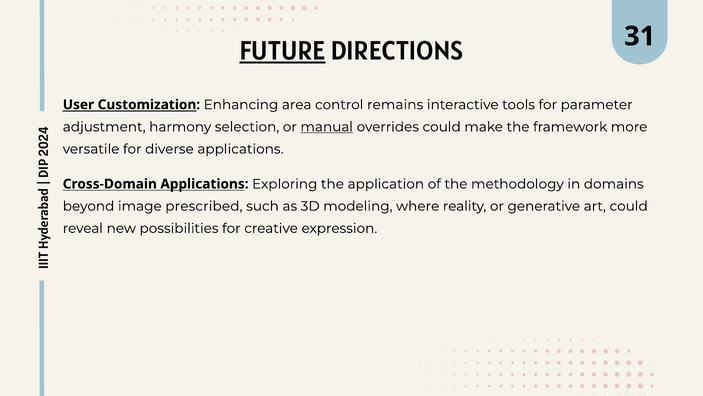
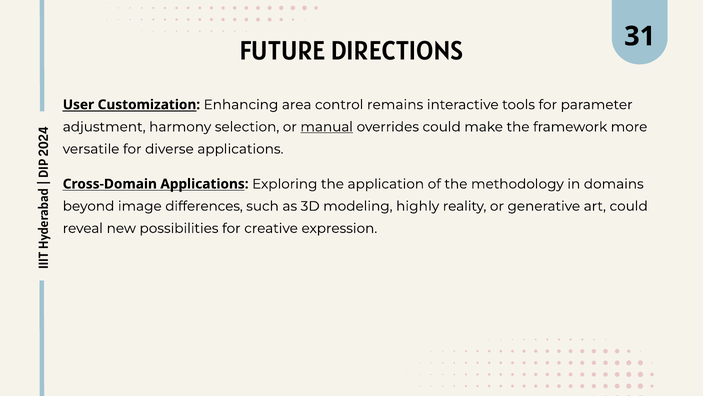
FUTURE underline: present -> none (283, 51)
prescribed: prescribed -> differences (204, 206)
where: where -> highly (418, 206)
